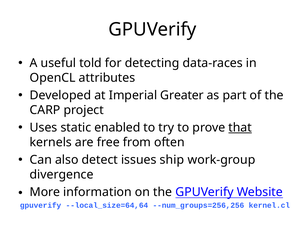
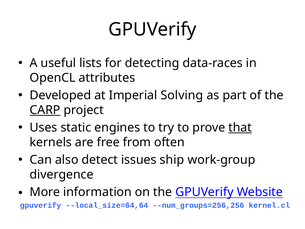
told: told -> lists (91, 63)
Greater: Greater -> Solving (182, 95)
CARP underline: none -> present (45, 110)
enabled: enabled -> engines (117, 128)
